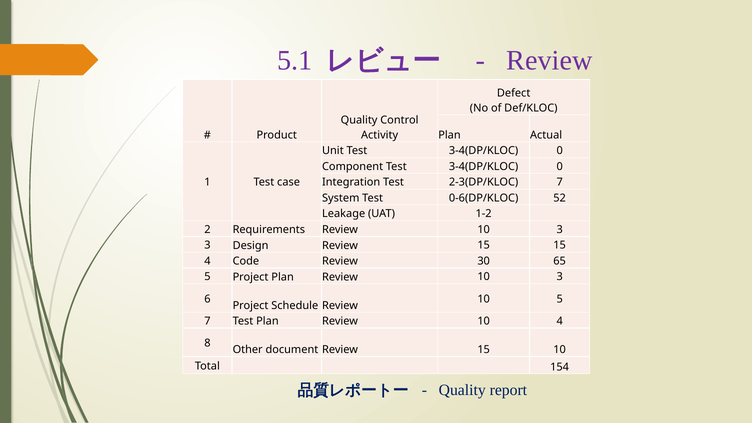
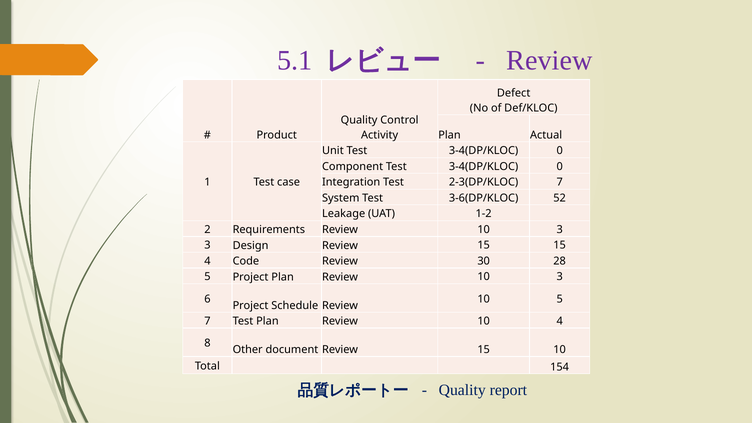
0-6(DP/KLOC: 0-6(DP/KLOC -> 3-6(DP/KLOC (484, 198)
65: 65 -> 28 (560, 261)
